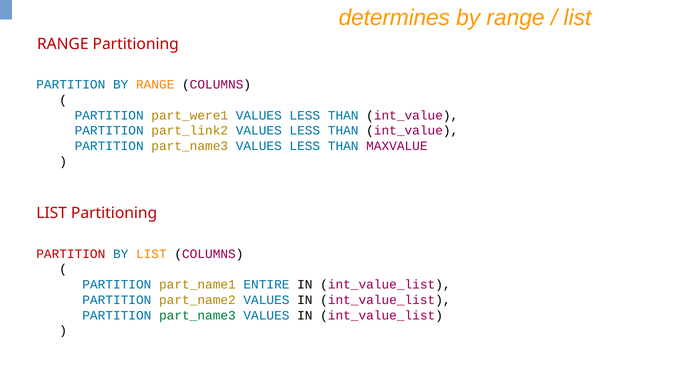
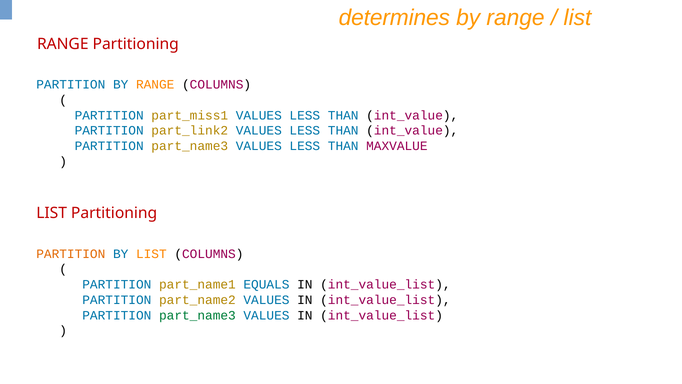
part_were1: part_were1 -> part_miss1 (190, 115)
PARTITION colour: red -> orange (71, 254)
ENTIRE: ENTIRE -> EQUALS (266, 284)
